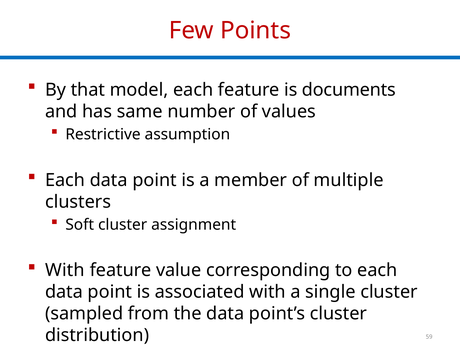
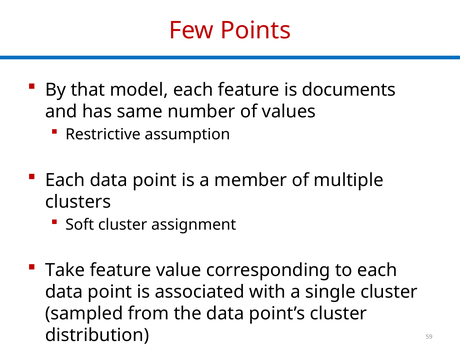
With: With -> Take (65, 270)
